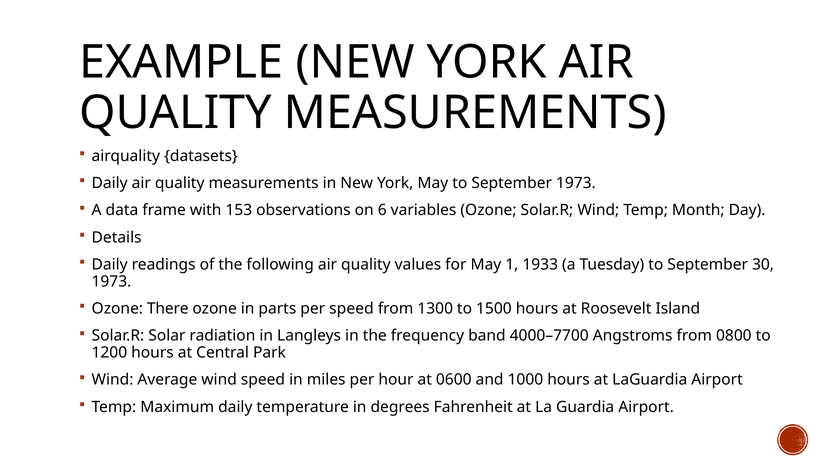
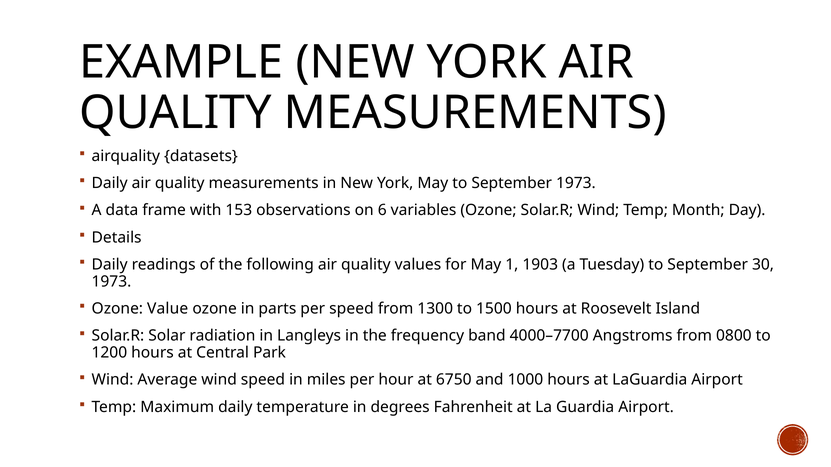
1933: 1933 -> 1903 (540, 265)
There: There -> Value (168, 309)
0600: 0600 -> 6750 (454, 380)
